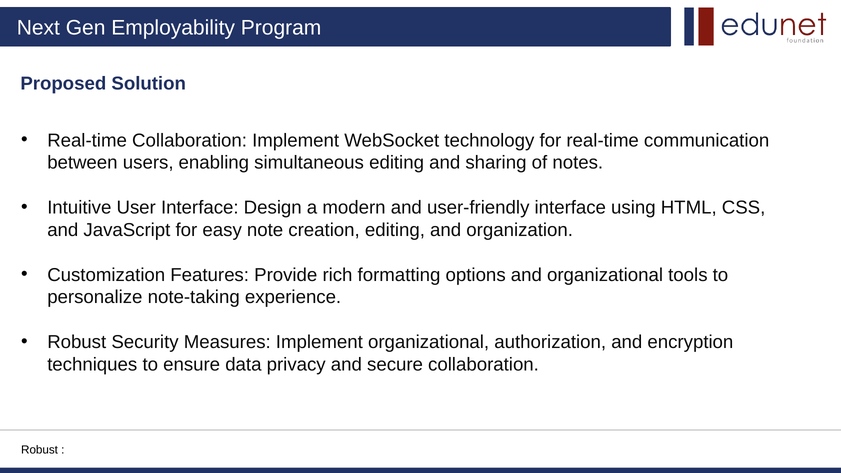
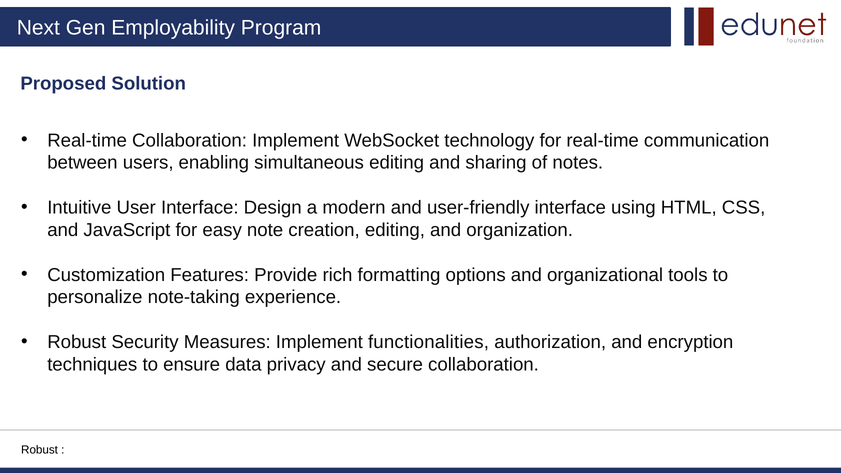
Implement organizational: organizational -> functionalities (428, 342)
